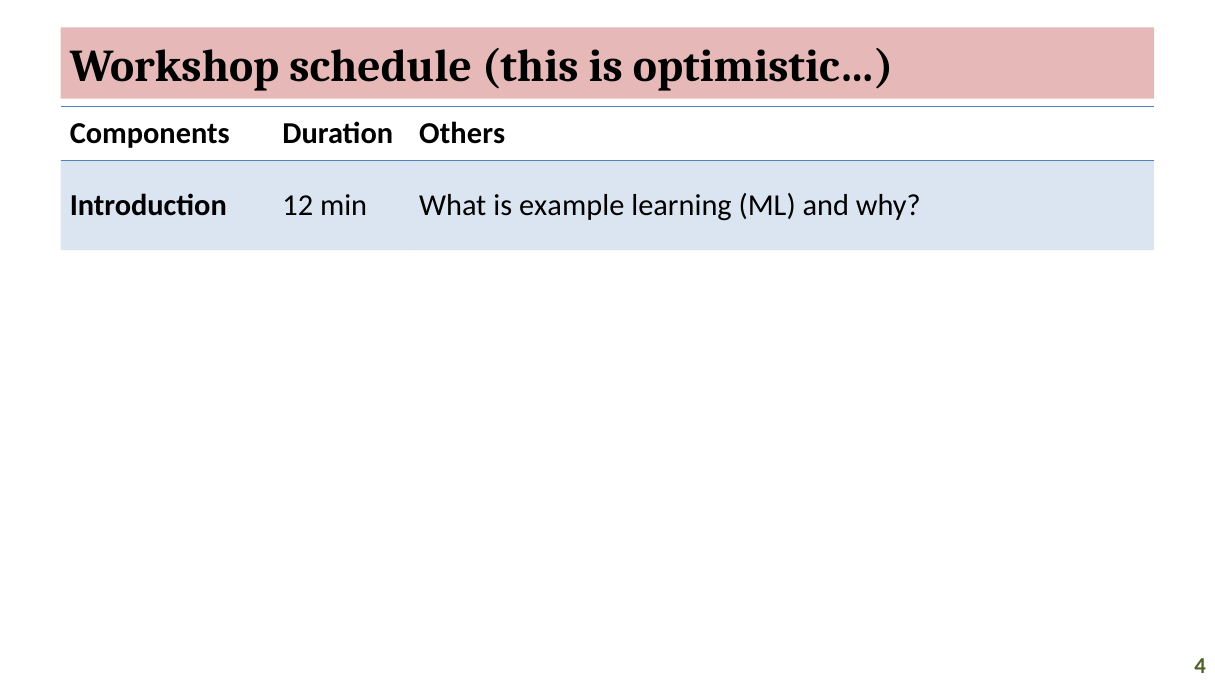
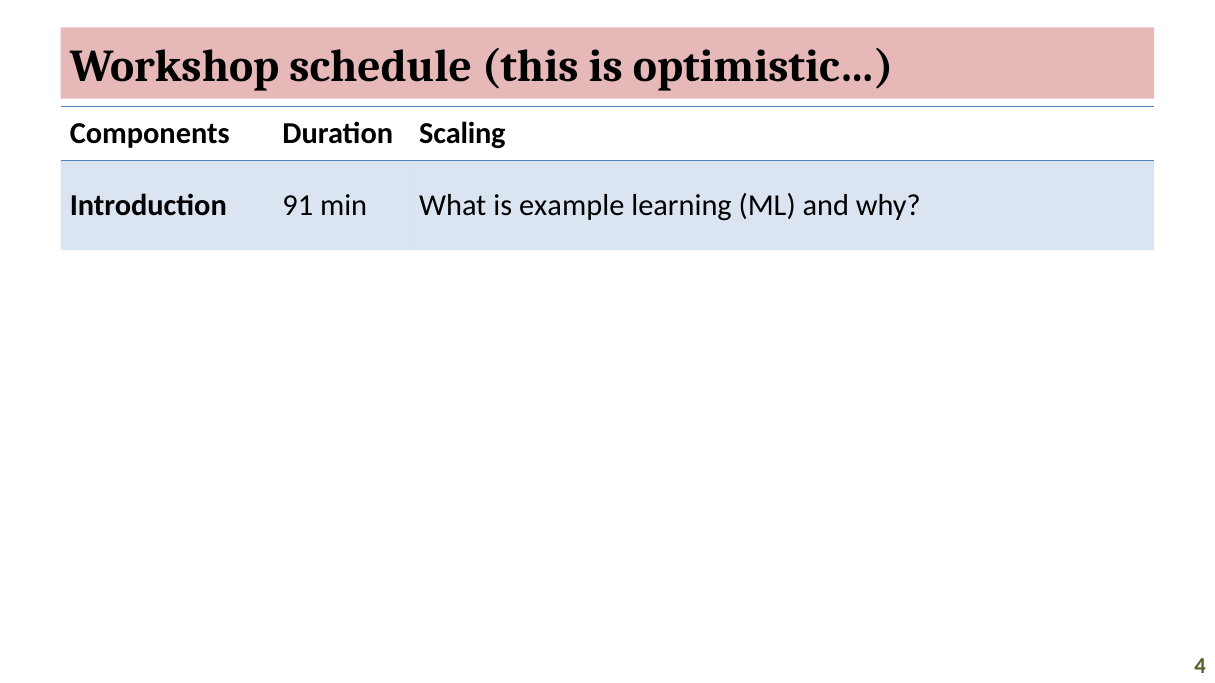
Others: Others -> Scaling (462, 134)
12: 12 -> 91 (298, 206)
